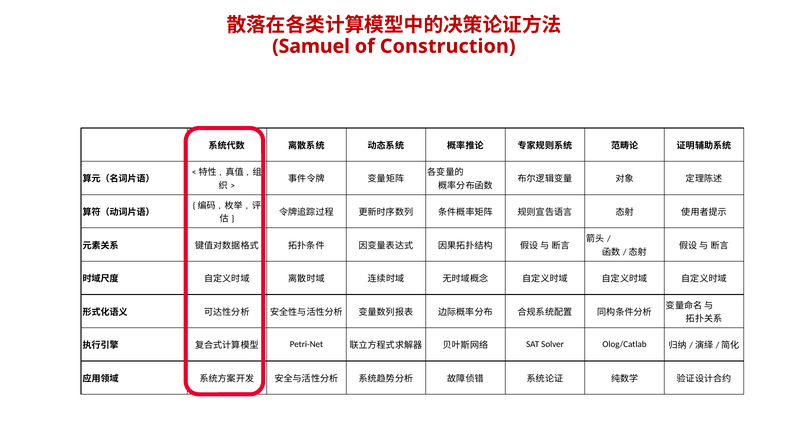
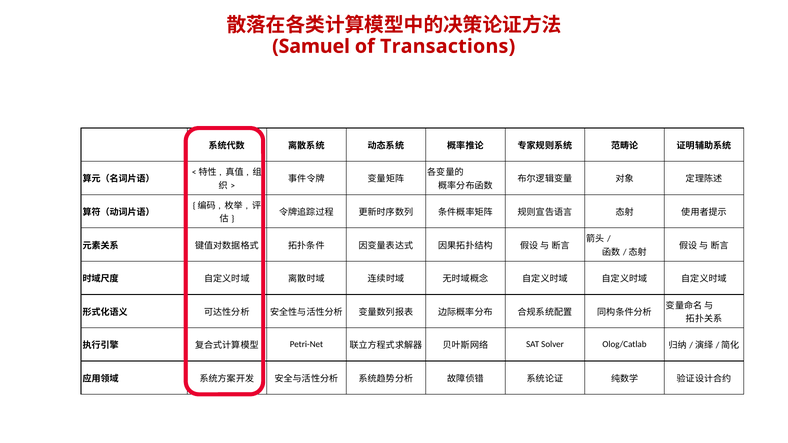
Construction: Construction -> Transactions (448, 46)
